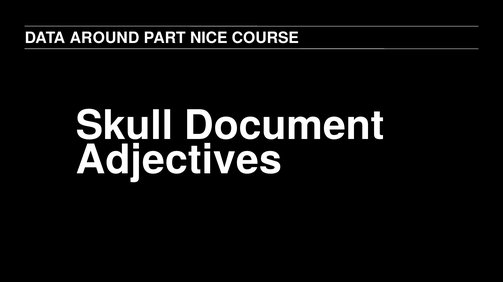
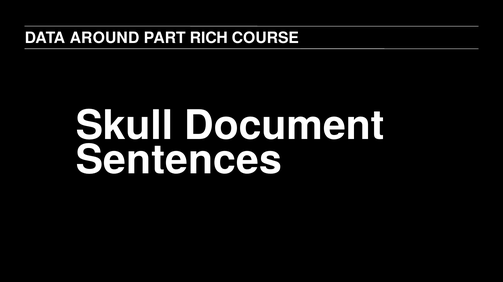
NICE: NICE -> RICH (209, 38)
Adjectives: Adjectives -> Sentences (179, 160)
